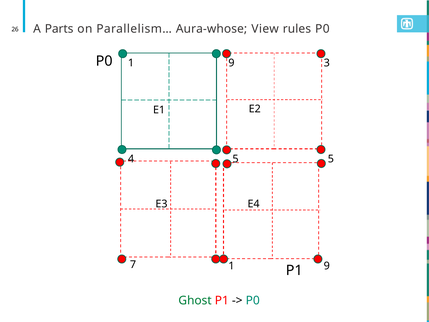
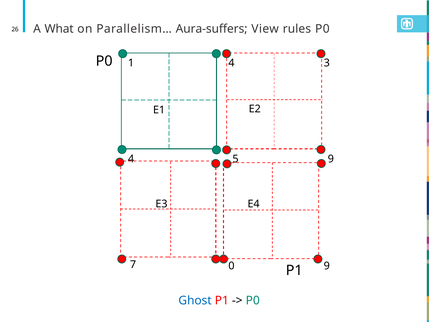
Parts: Parts -> What (59, 29)
Aura-whose: Aura-whose -> Aura-suffers (212, 29)
9: 9 -> 4 (231, 63)
5 5: 5 -> 9 (331, 159)
7 1: 1 -> 0 (231, 266)
Ghost colour: green -> blue (195, 300)
